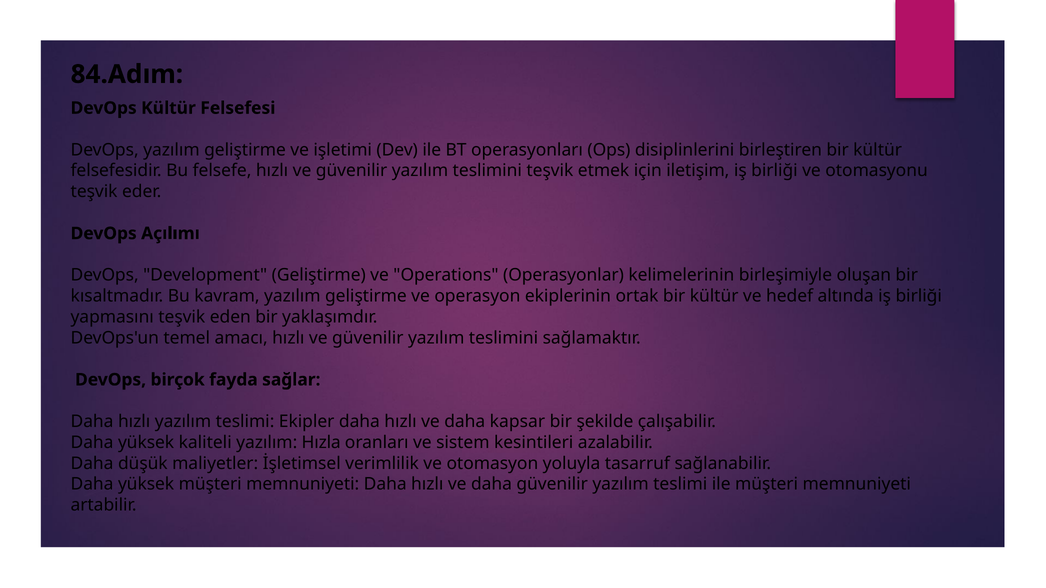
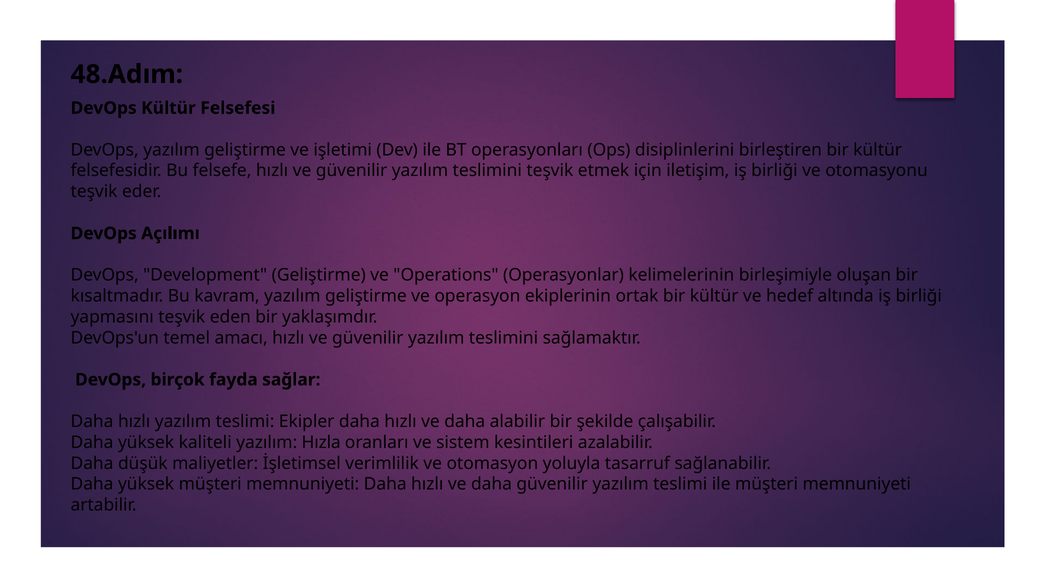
84.Adım: 84.Adım -> 48.Adım (127, 74)
kapsar: kapsar -> alabilir (517, 422)
